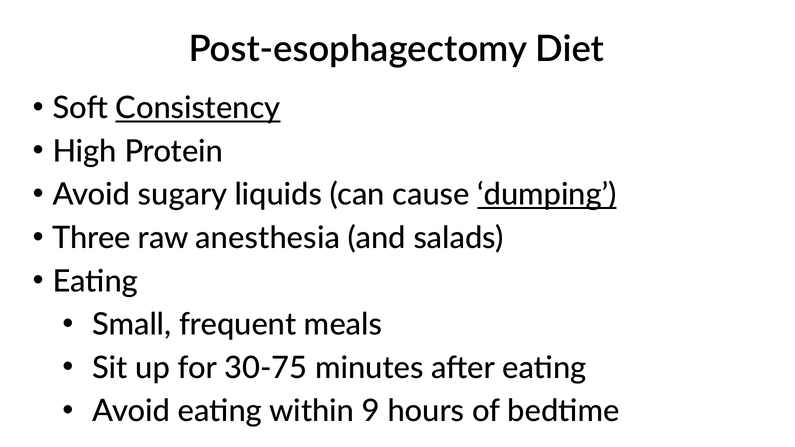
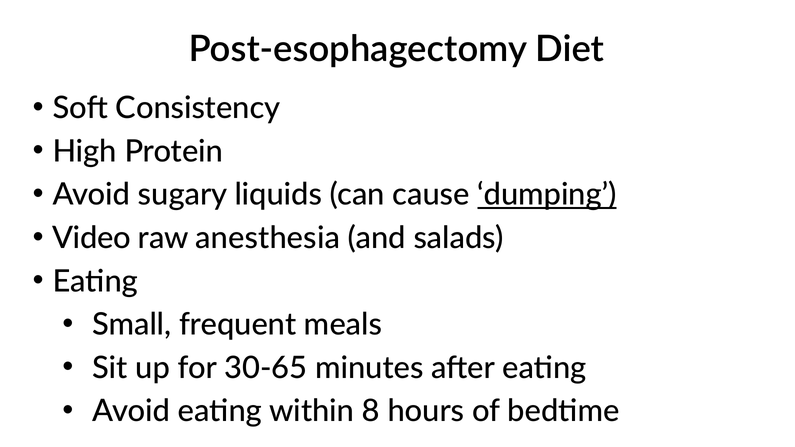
Consistency underline: present -> none (198, 108)
Three: Three -> Video (92, 238)
30-75: 30-75 -> 30-65 (266, 368)
9: 9 -> 8 (371, 411)
